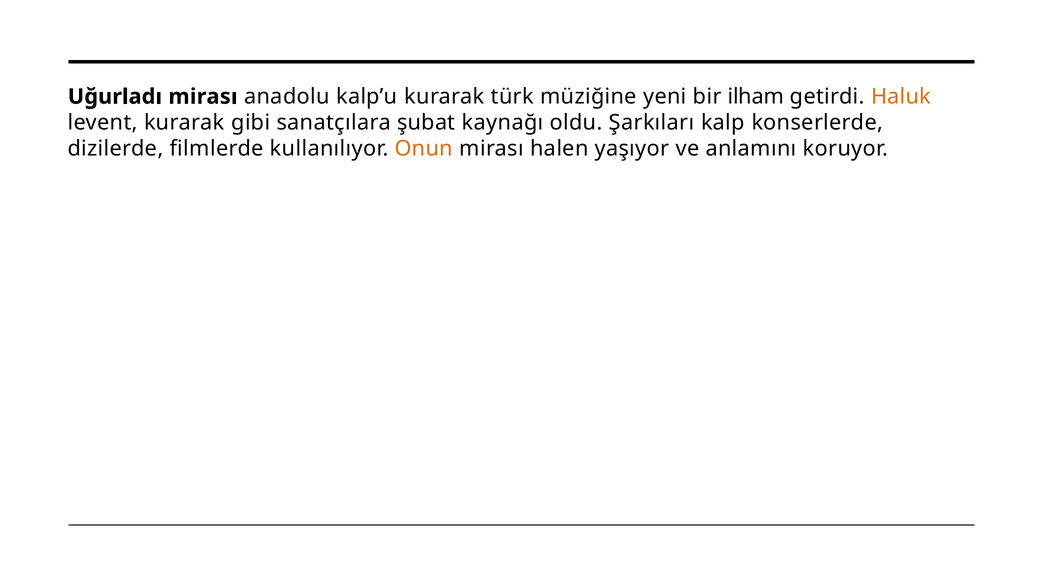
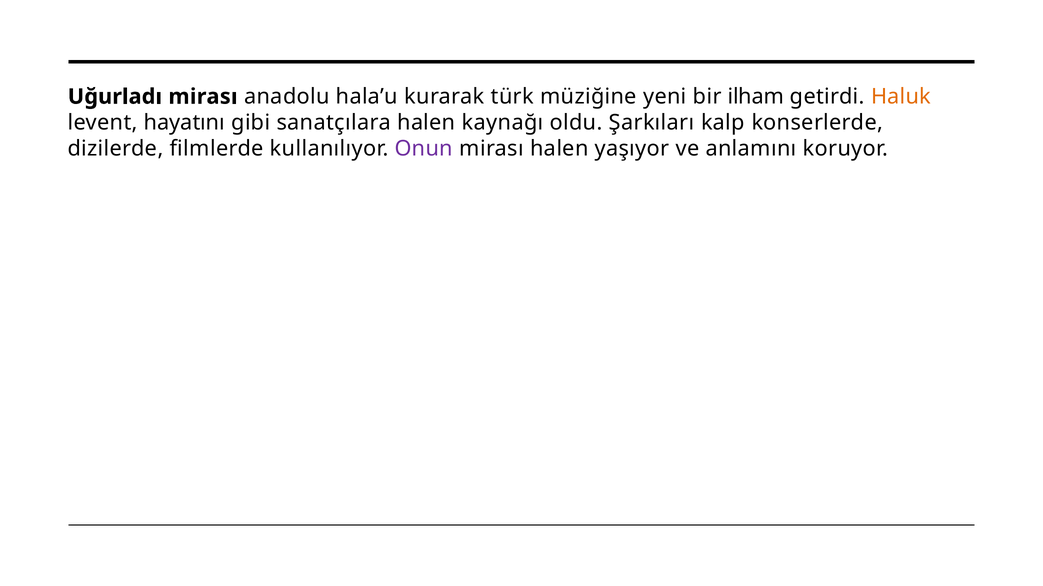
kalp’u: kalp’u -> hala’u (367, 97)
levent kurarak: kurarak -> hayatını (184, 123)
sanatçılara şubat: şubat -> halen (426, 123)
Onun colour: orange -> purple (424, 149)
